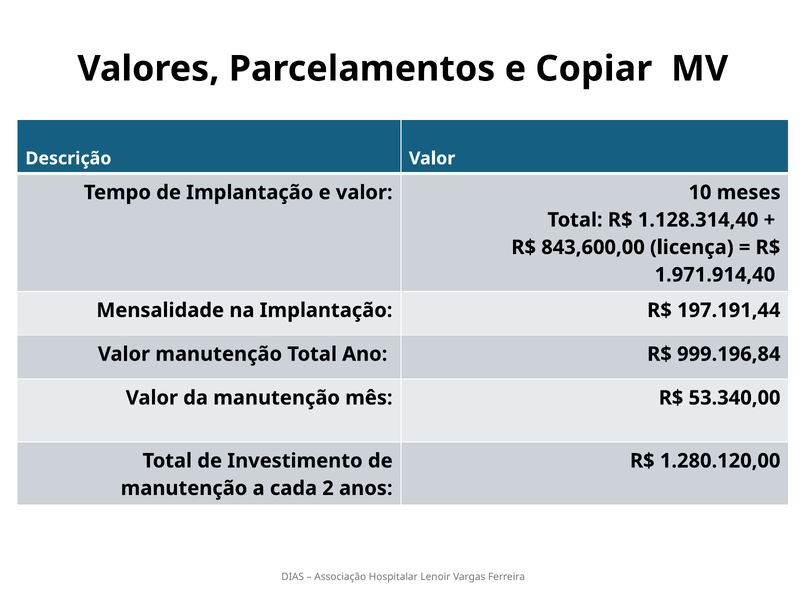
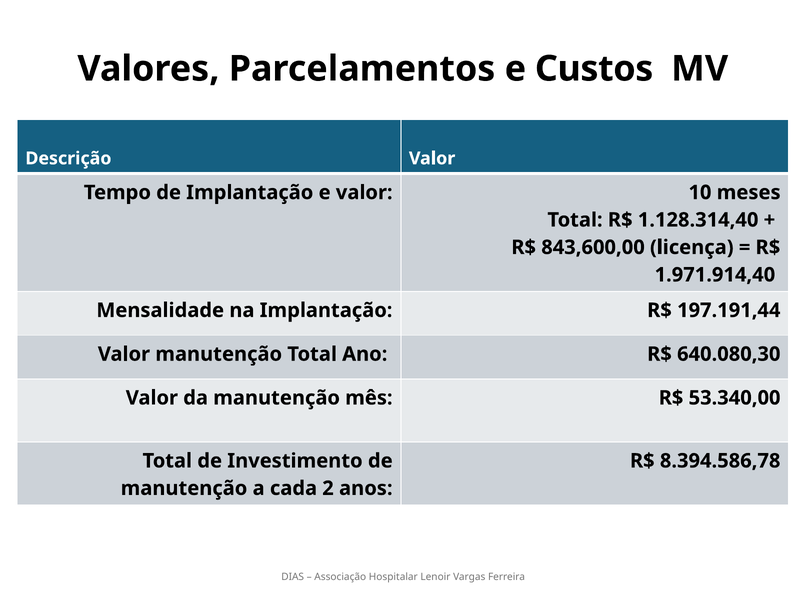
Copiar: Copiar -> Custos (594, 69)
999.196,84: 999.196,84 -> 640.080,30 (729, 354)
1.280.120,00: 1.280.120,00 -> 8.394.586,78 (720, 460)
